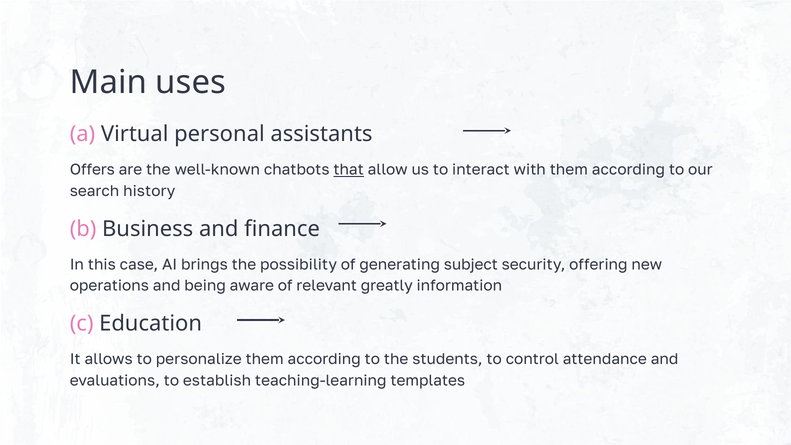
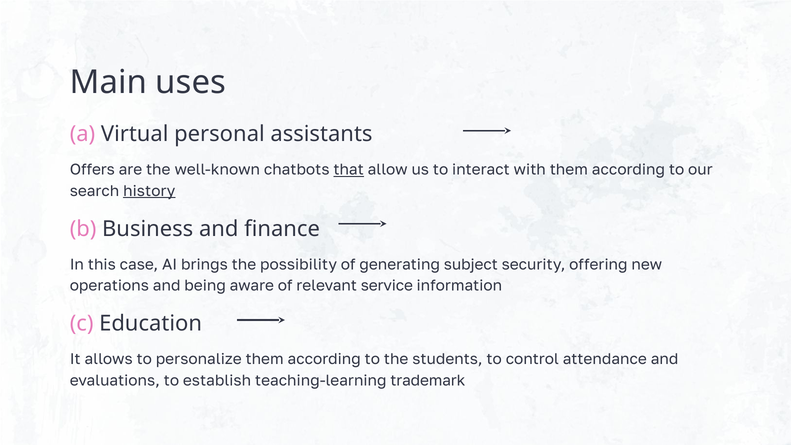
history underline: none -> present (149, 191)
greatly: greatly -> service (387, 286)
templates: templates -> trademark (428, 380)
